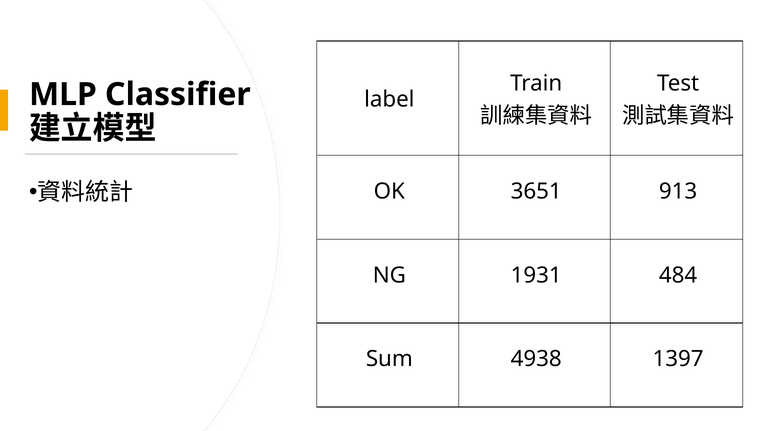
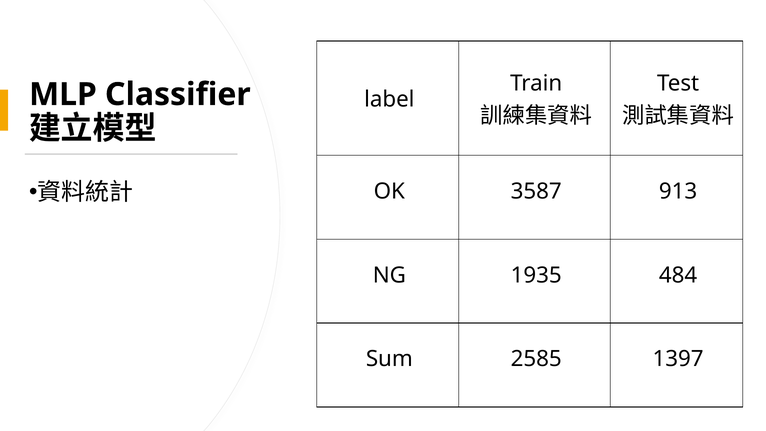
3651: 3651 -> 3587 (536, 191)
1931: 1931 -> 1935 (536, 275)
4938: 4938 -> 2585 (536, 359)
